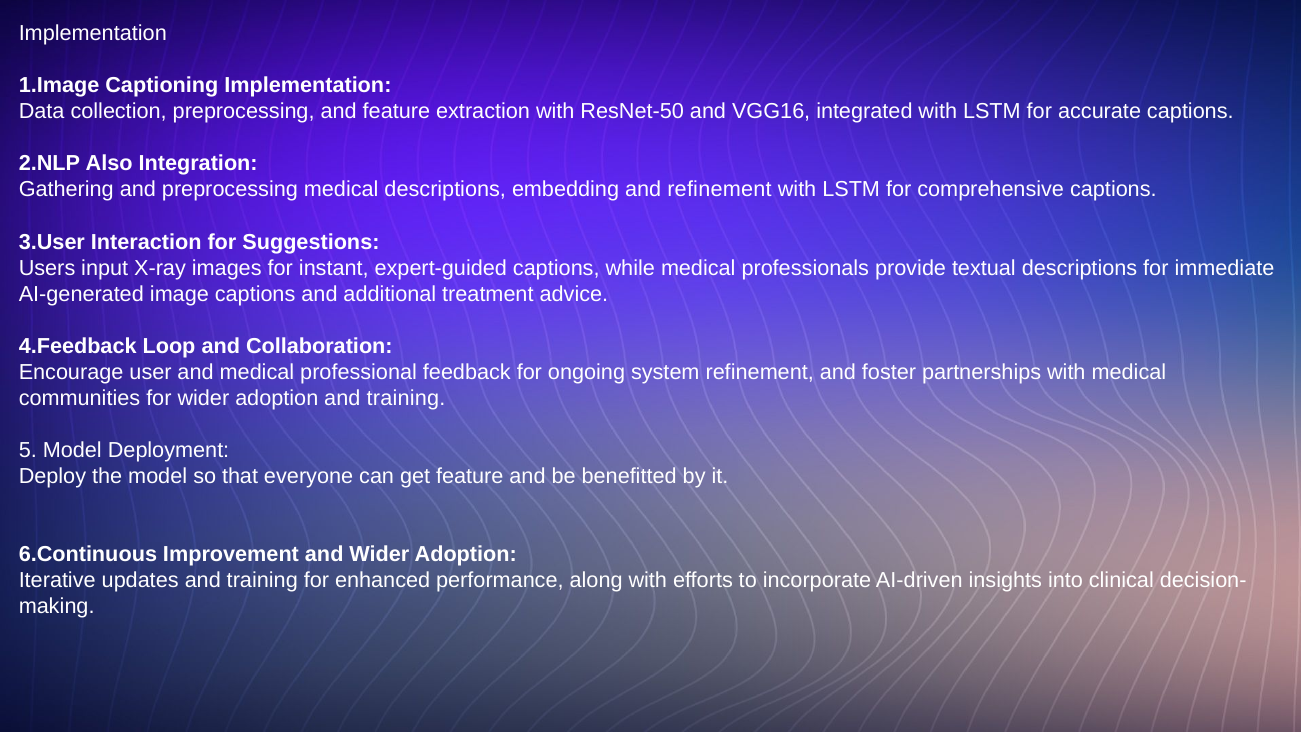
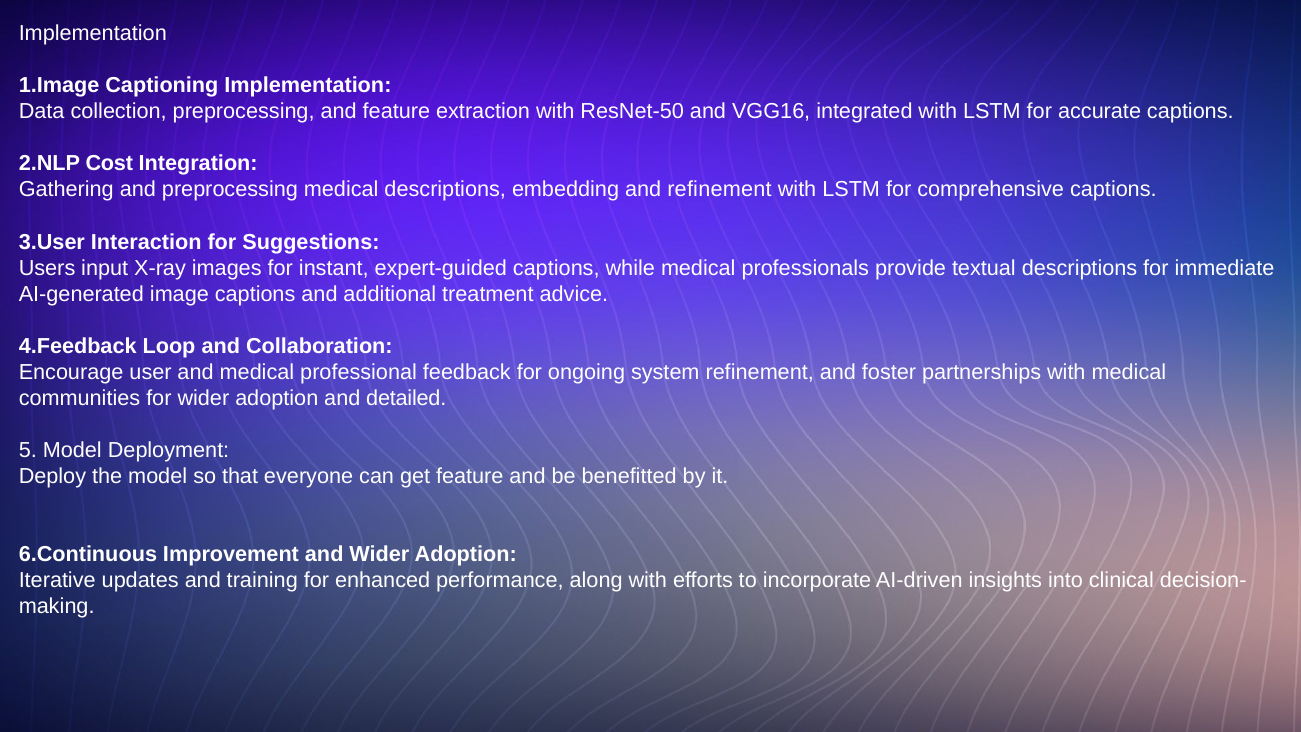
Also: Also -> Cost (109, 164)
adoption and training: training -> detailed (406, 398)
